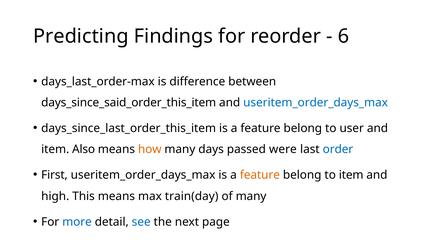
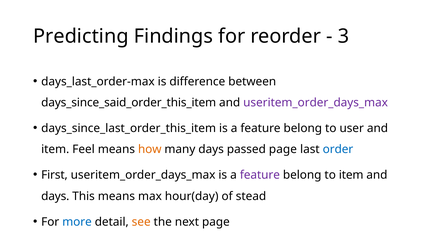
6: 6 -> 3 (343, 36)
useritem_order_days_max colour: blue -> purple (316, 103)
Also: Also -> Feel (84, 149)
passed were: were -> page (283, 149)
feature colour: orange -> purple (260, 175)
high: high -> days (55, 196)
train(day: train(day -> hour(day (192, 196)
of many: many -> stead (251, 196)
see colour: blue -> orange (141, 222)
